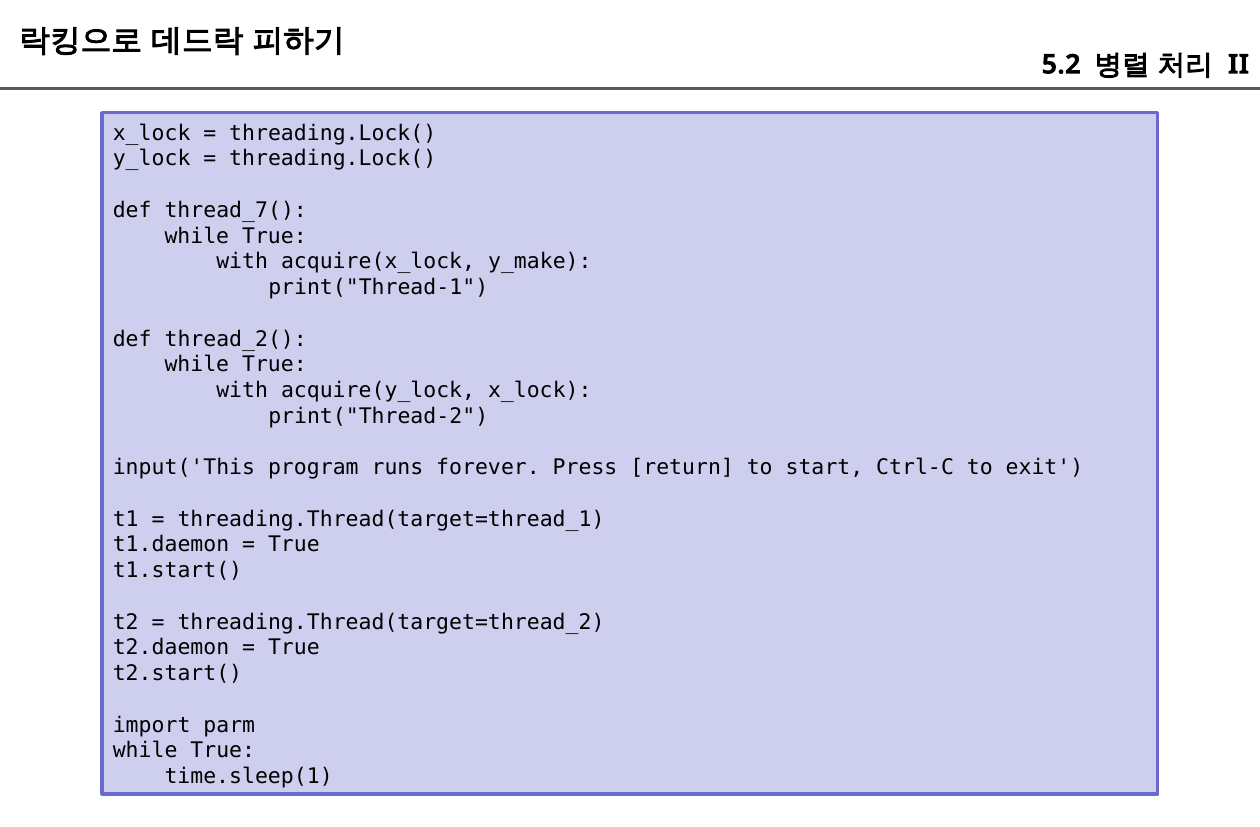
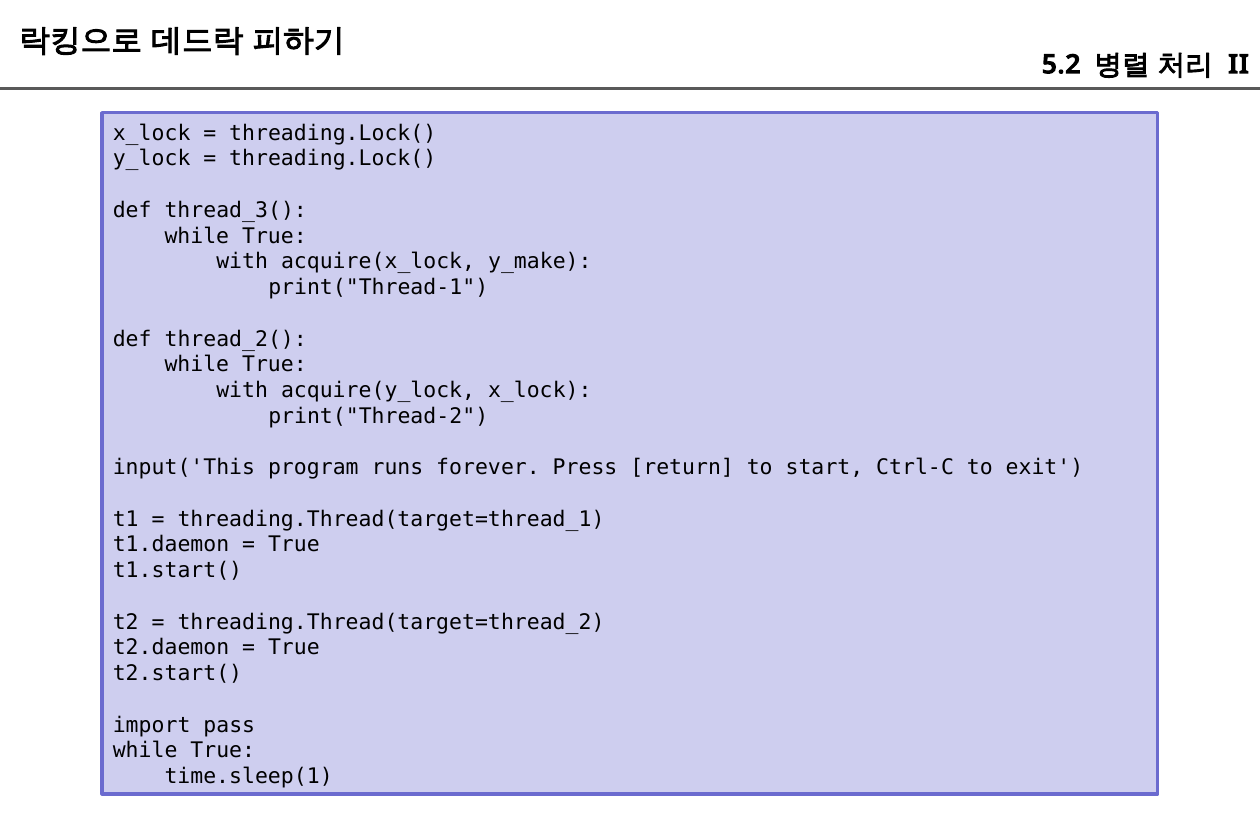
thread_7(: thread_7( -> thread_3( (236, 210)
parm: parm -> pass (229, 726)
